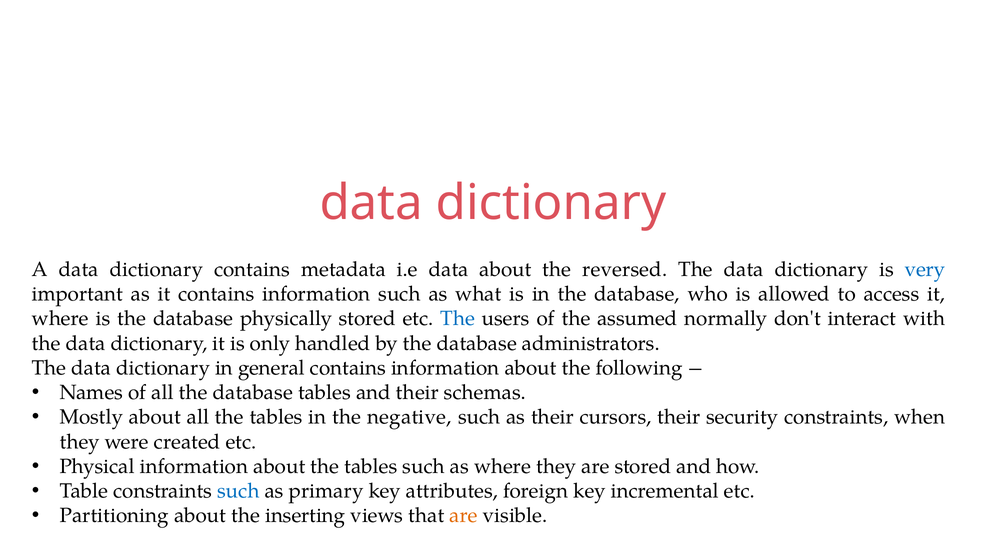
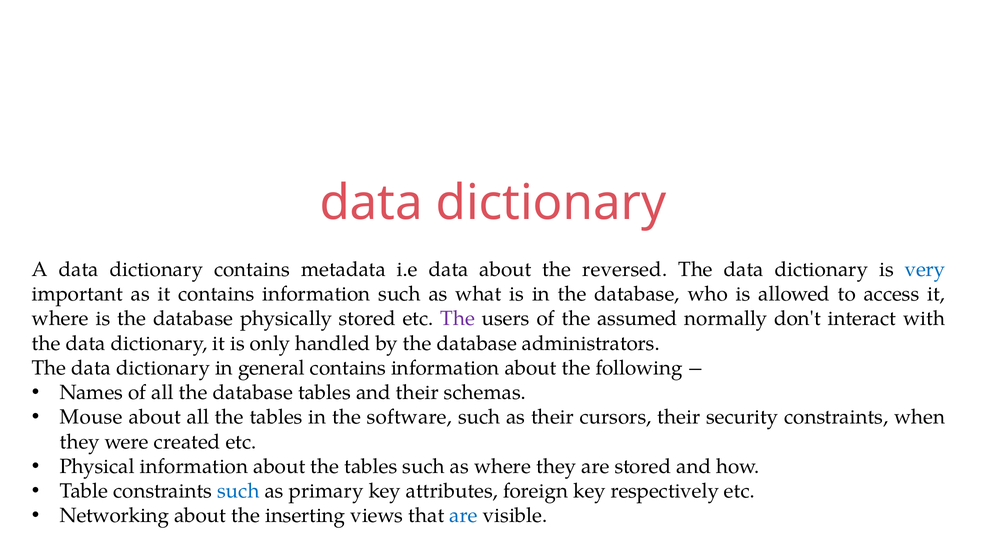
The colour: blue -> purple (458, 319)
Mostly: Mostly -> Mouse (91, 418)
negative: negative -> software (409, 418)
incremental: incremental -> respectively (665, 492)
Partitioning: Partitioning -> Networking (114, 516)
are colour: orange -> blue (464, 516)
